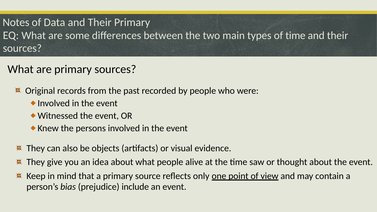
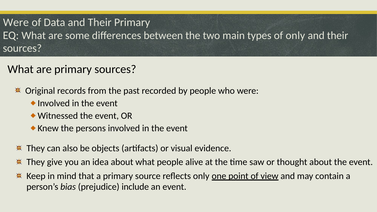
Notes: Notes -> Were (16, 22)
of time: time -> only (295, 36)
